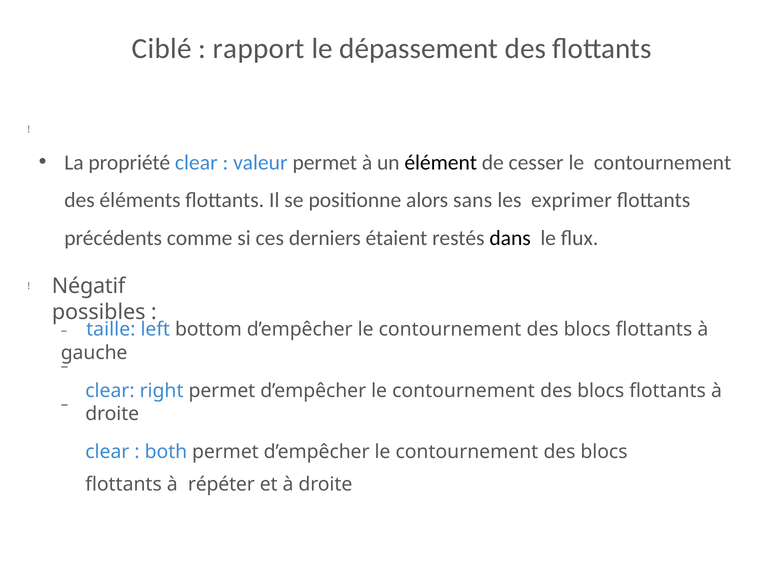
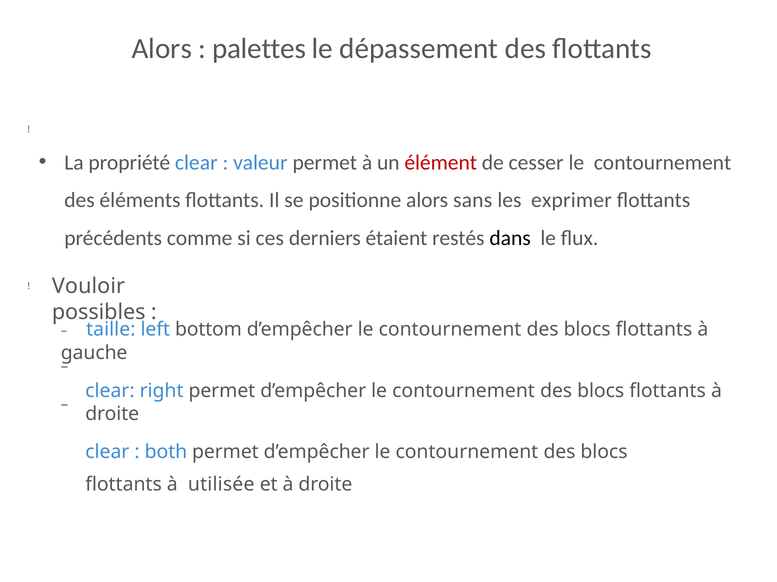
Ciblé: Ciblé -> Alors (162, 49)
rapport: rapport -> palettes (259, 49)
élément colour: black -> red (441, 163)
Négatif: Négatif -> Vouloir (88, 287)
répéter: répéter -> utilisée (221, 485)
